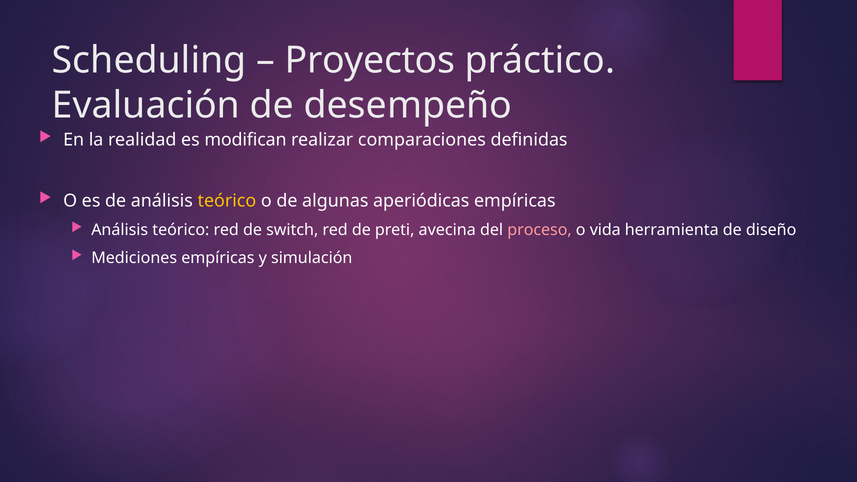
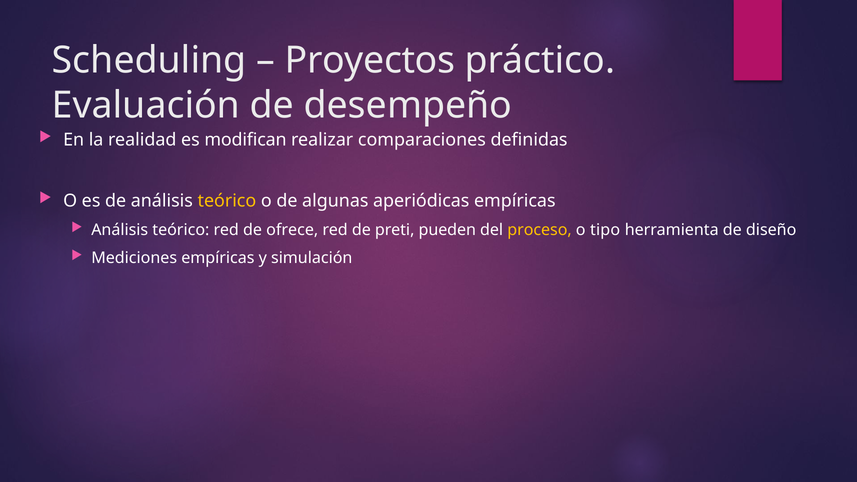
switch: switch -> ofrece (292, 230)
avecina: avecina -> pueden (447, 230)
proceso colour: pink -> yellow (540, 230)
vida: vida -> tipo (605, 230)
